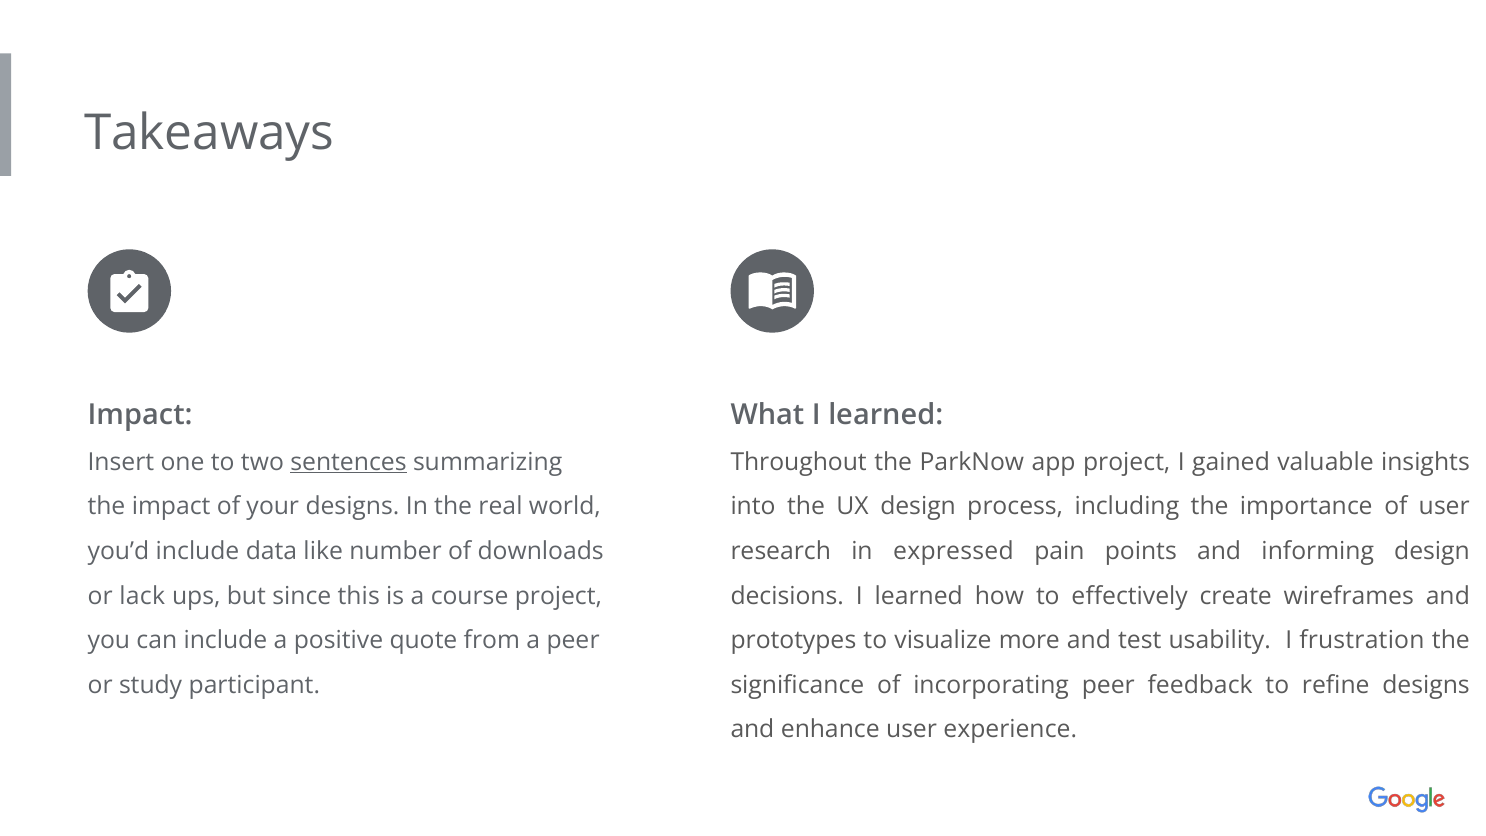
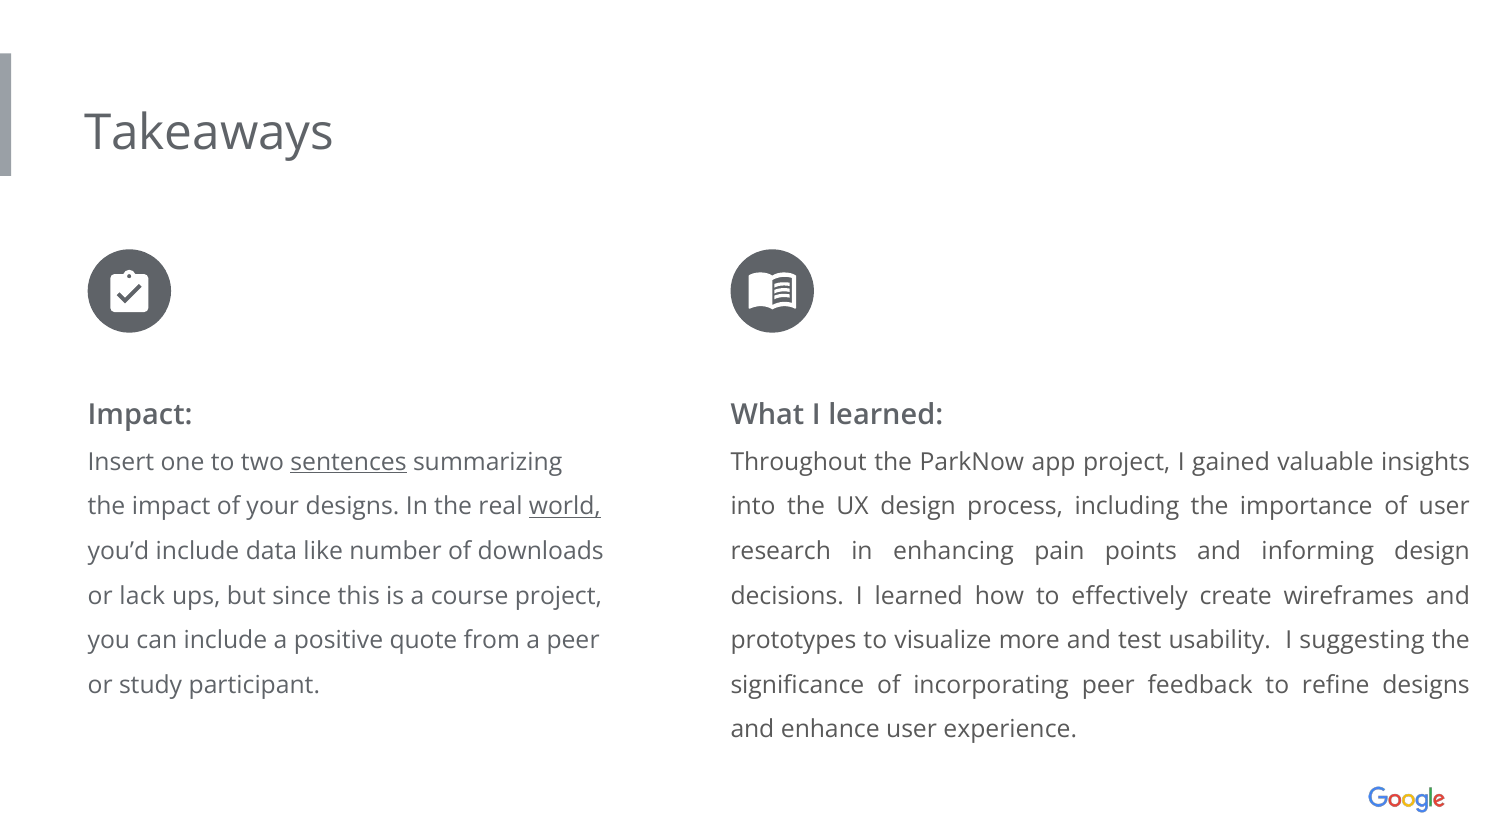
world underline: none -> present (565, 507)
expressed: expressed -> enhancing (953, 551)
frustration: frustration -> suggesting (1362, 640)
